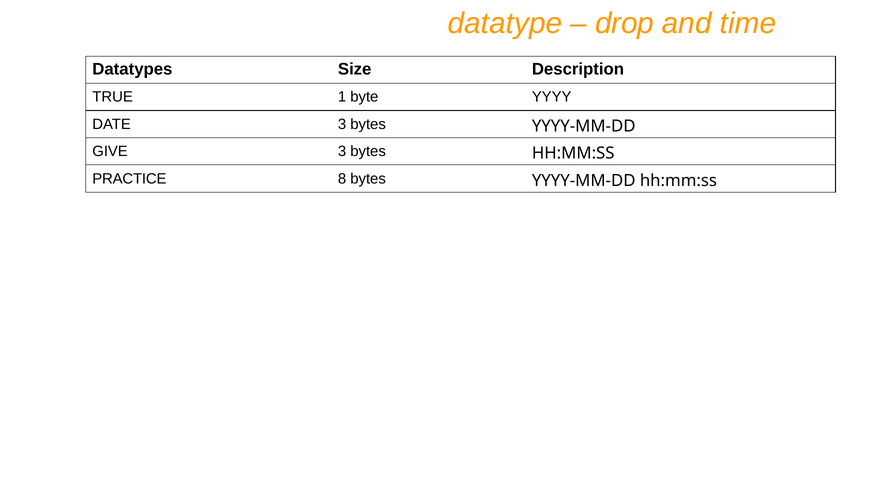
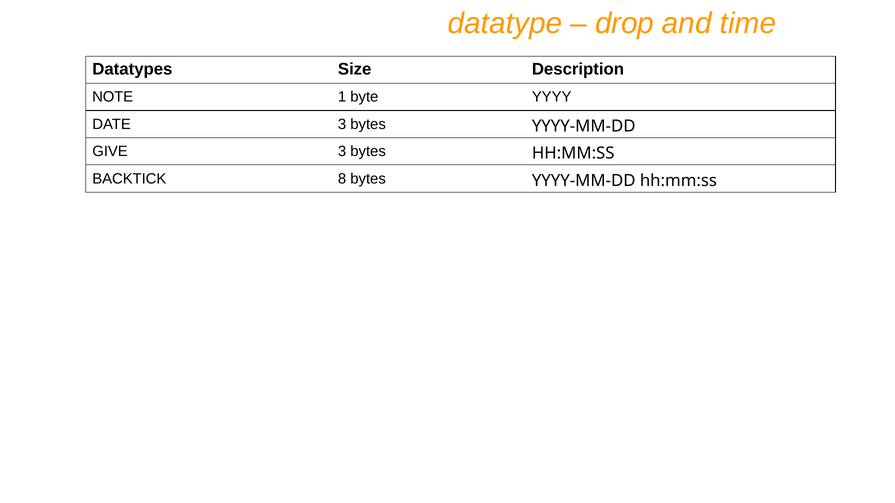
TRUE: TRUE -> NOTE (113, 97)
PRACTICE: PRACTICE -> BACKTICK (129, 179)
